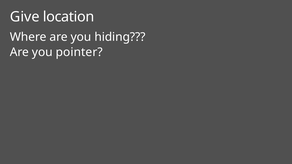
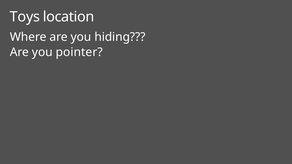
Give: Give -> Toys (25, 17)
